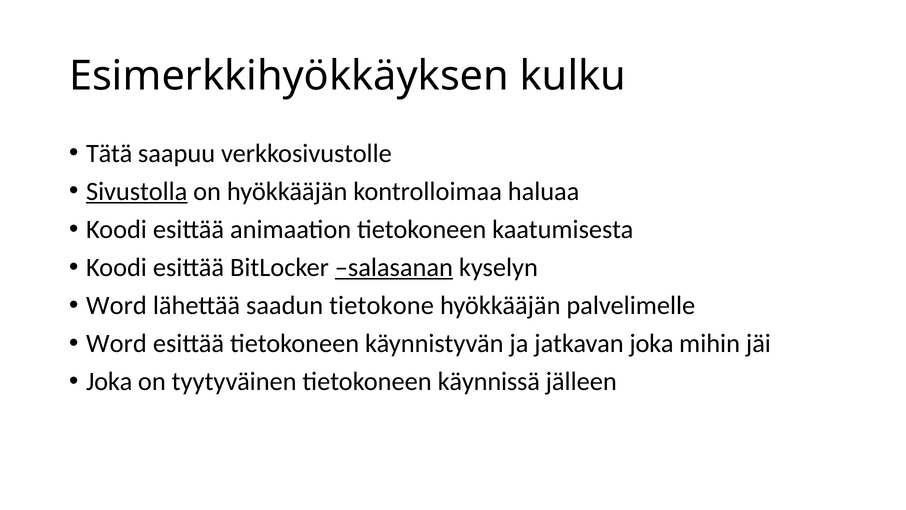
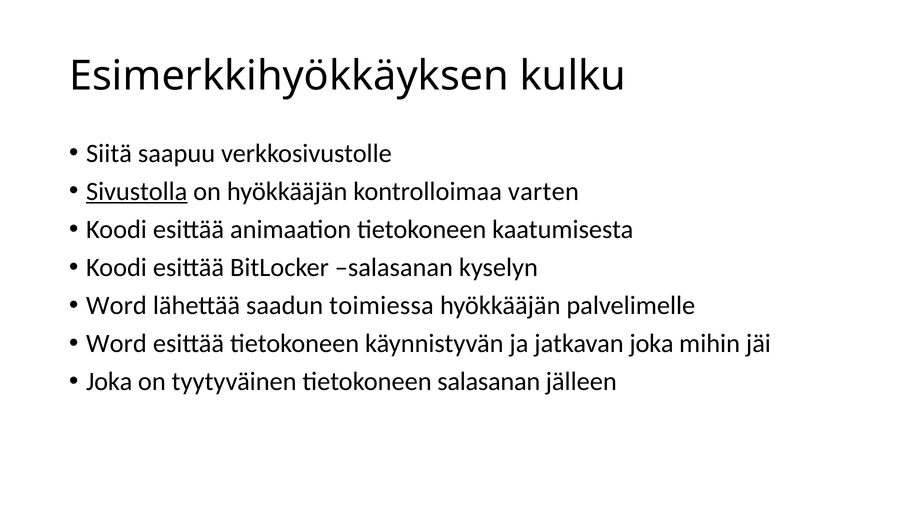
Tätä: Tätä -> Siitä (109, 153)
haluaa: haluaa -> varten (543, 191)
salasanan underline: present -> none (394, 267)
tietokone: tietokone -> toimiessa (381, 305)
tietokoneen käynnissä: käynnissä -> salasanan (489, 381)
